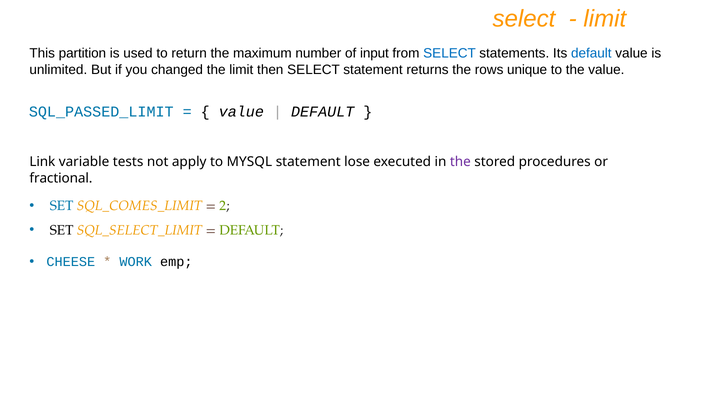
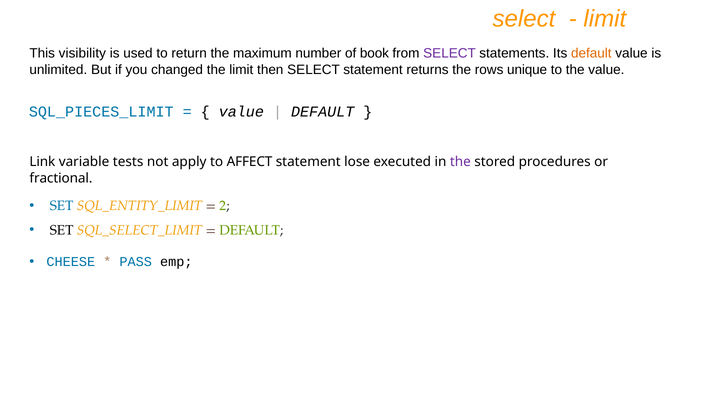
partition: partition -> visibility (82, 53)
input: input -> book (374, 53)
SELECT colour: blue -> purple (450, 53)
default colour: blue -> orange (591, 53)
SQL_PASSED_LIMIT: SQL_PASSED_LIMIT -> SQL_PIECES_LIMIT (101, 112)
MYSQL: MYSQL -> AFFECT (250, 162)
SQL_COMES_LIMIT: SQL_COMES_LIMIT -> SQL_ENTITY_LIMIT (140, 206)
WORK: WORK -> PASS (136, 262)
